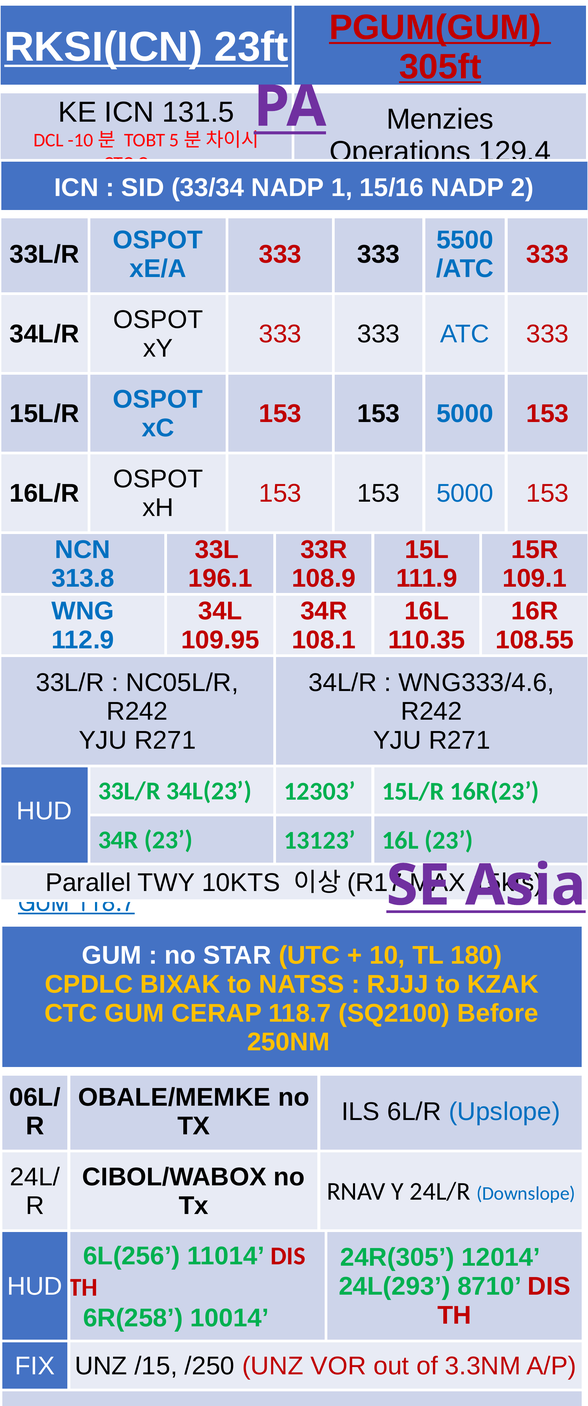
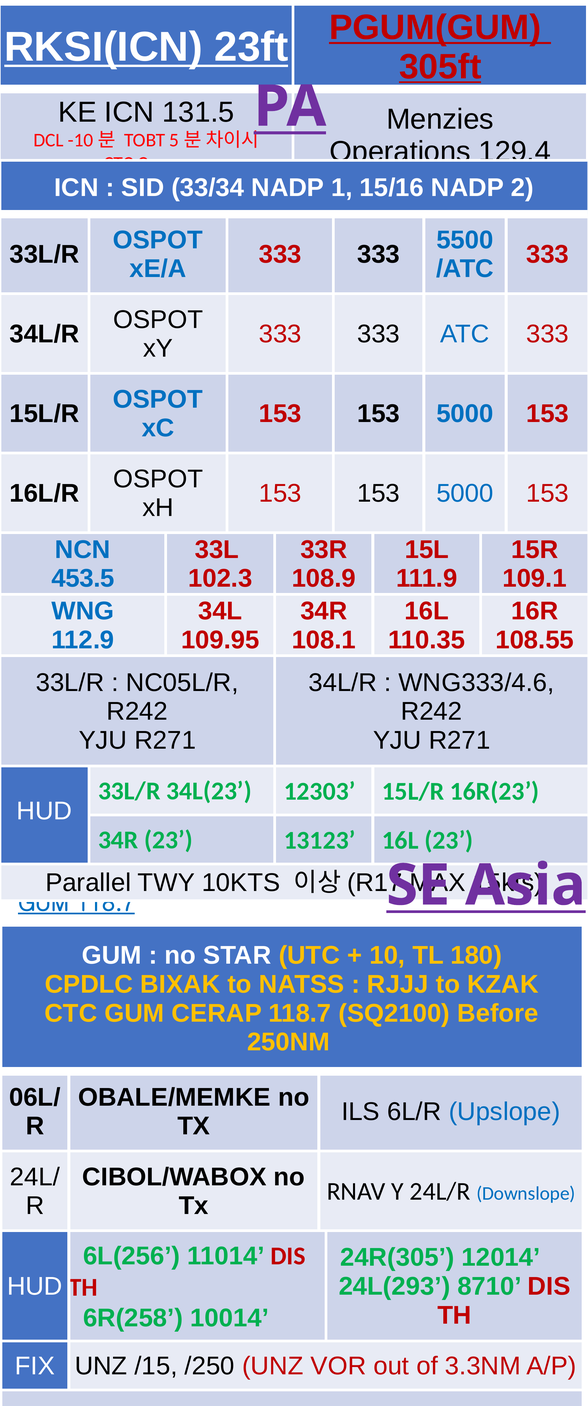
313.8: 313.8 -> 453.5 (83, 579)
196.1: 196.1 -> 102.3 (220, 579)
